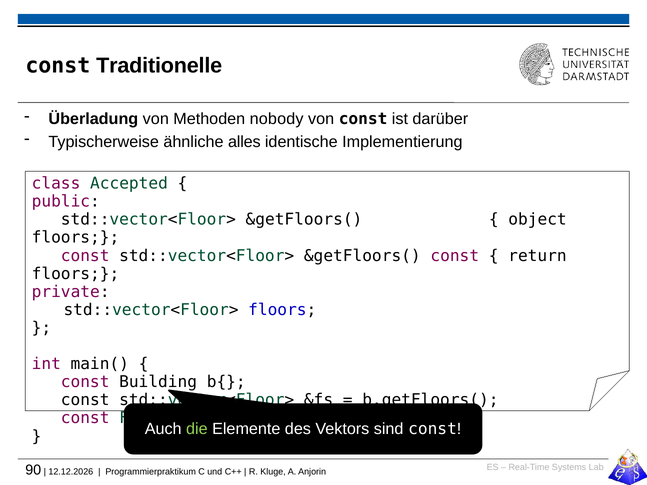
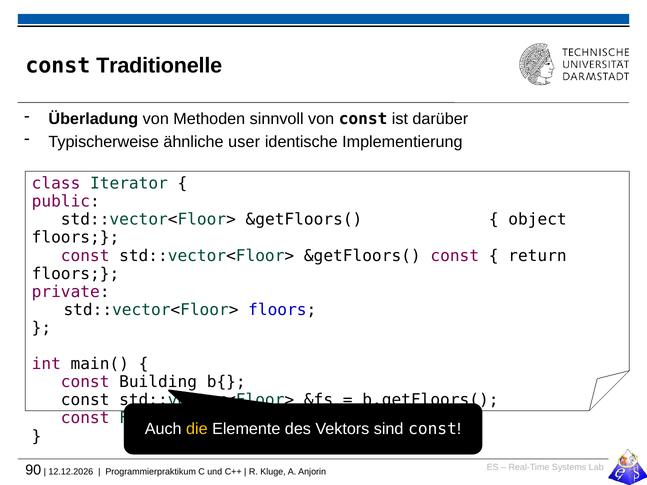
nobody: nobody -> sinnvoll (277, 119)
alles: alles -> user (244, 142)
Accepted: Accepted -> Iterator (129, 184)
die colour: light green -> yellow (197, 429)
